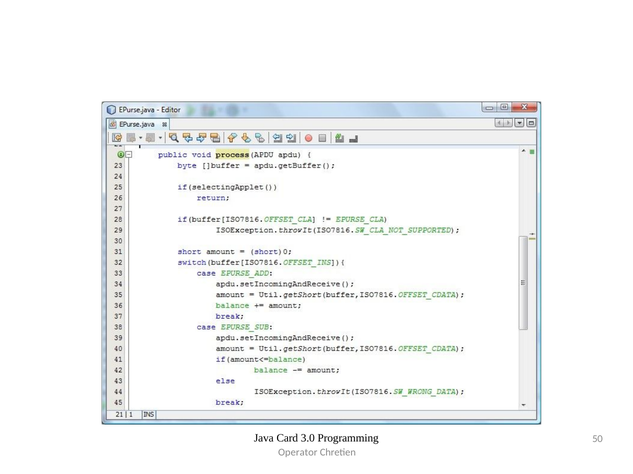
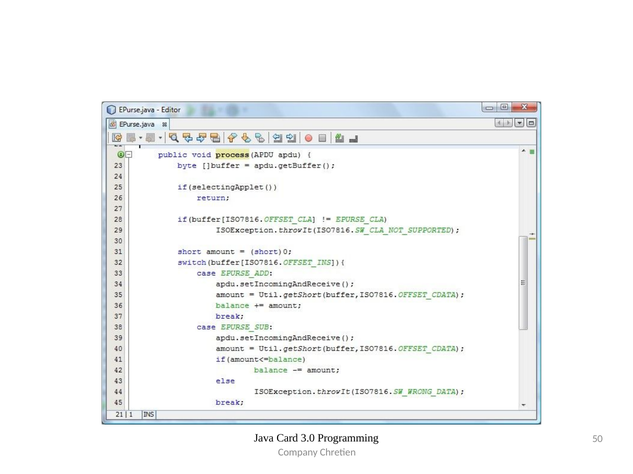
Operator: Operator -> Company (298, 453)
